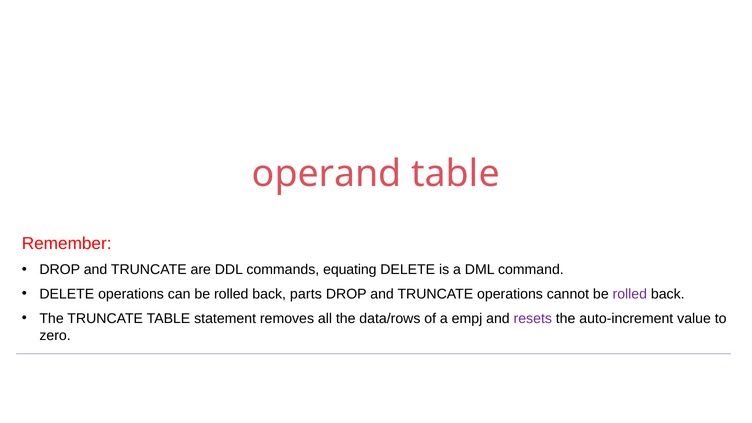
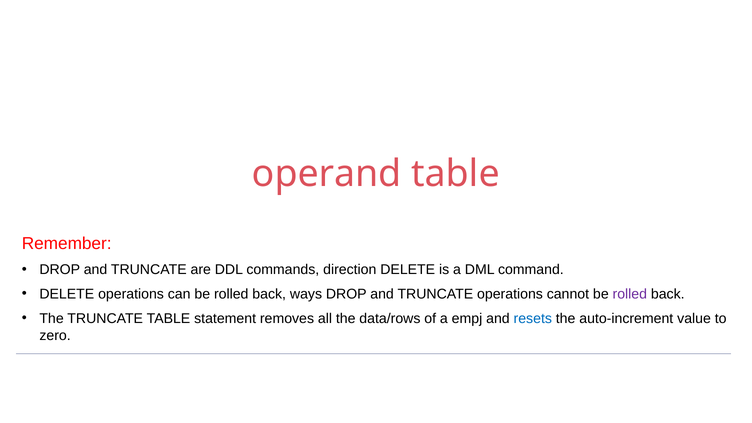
equating: equating -> direction (350, 270)
parts: parts -> ways (306, 294)
resets colour: purple -> blue (533, 319)
